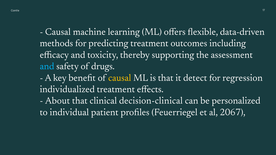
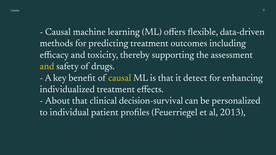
and colour: light blue -> yellow (47, 66)
regression: regression -> enhancing (243, 78)
decision-clinical: decision-clinical -> decision-survival (151, 101)
2067: 2067 -> 2013 (233, 112)
